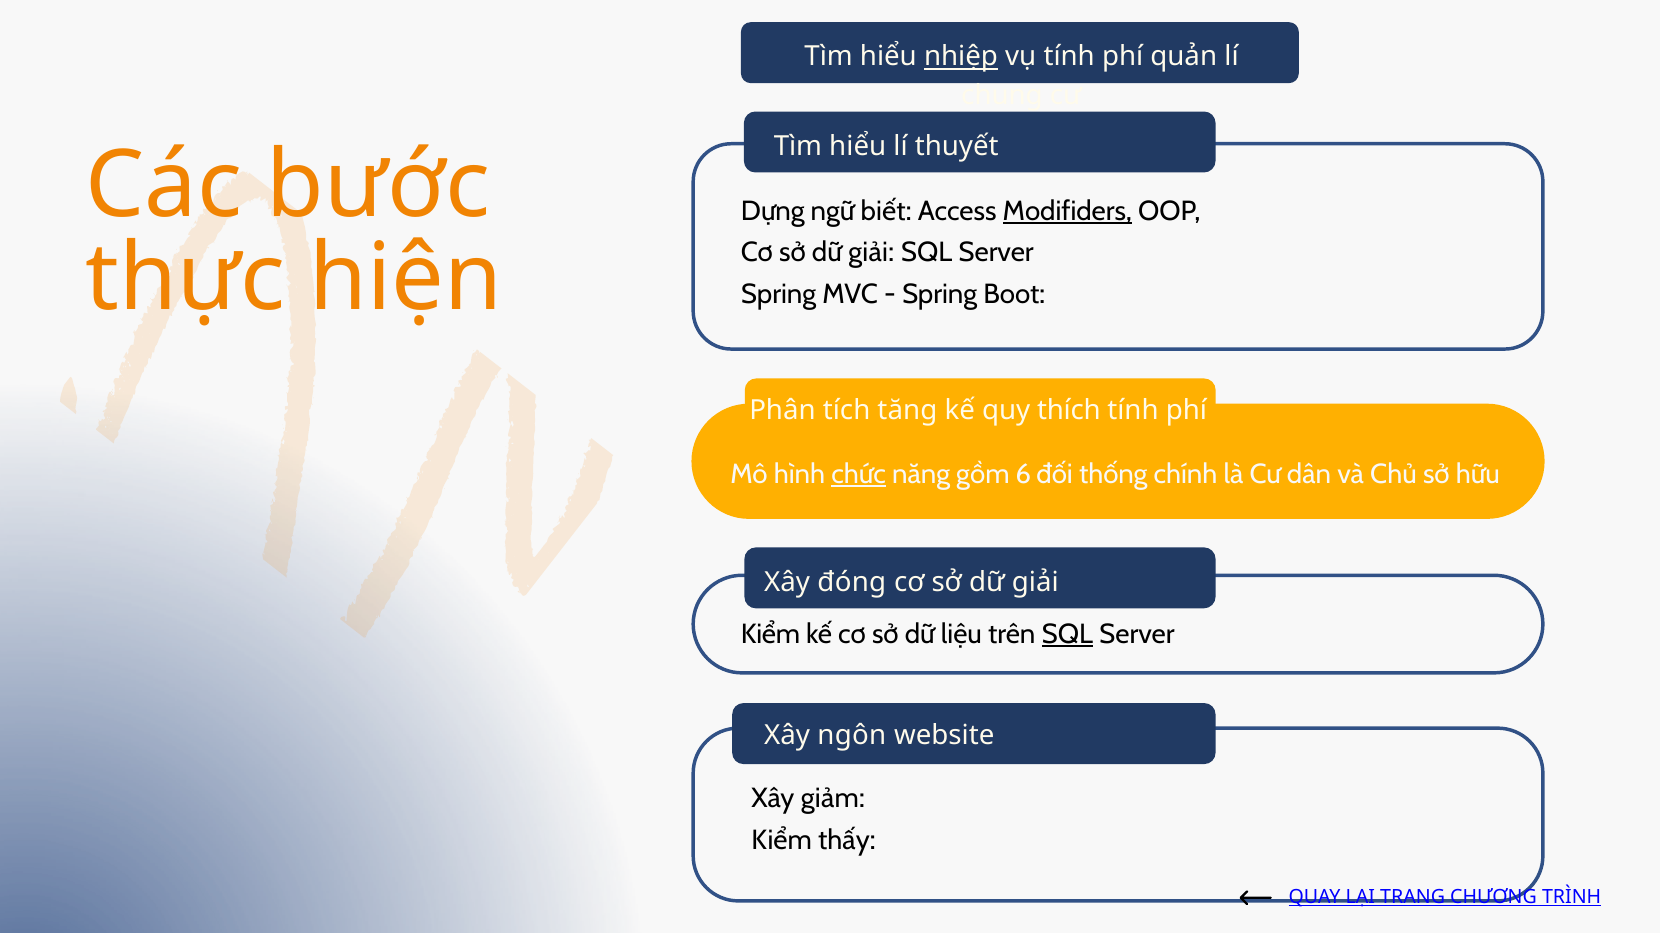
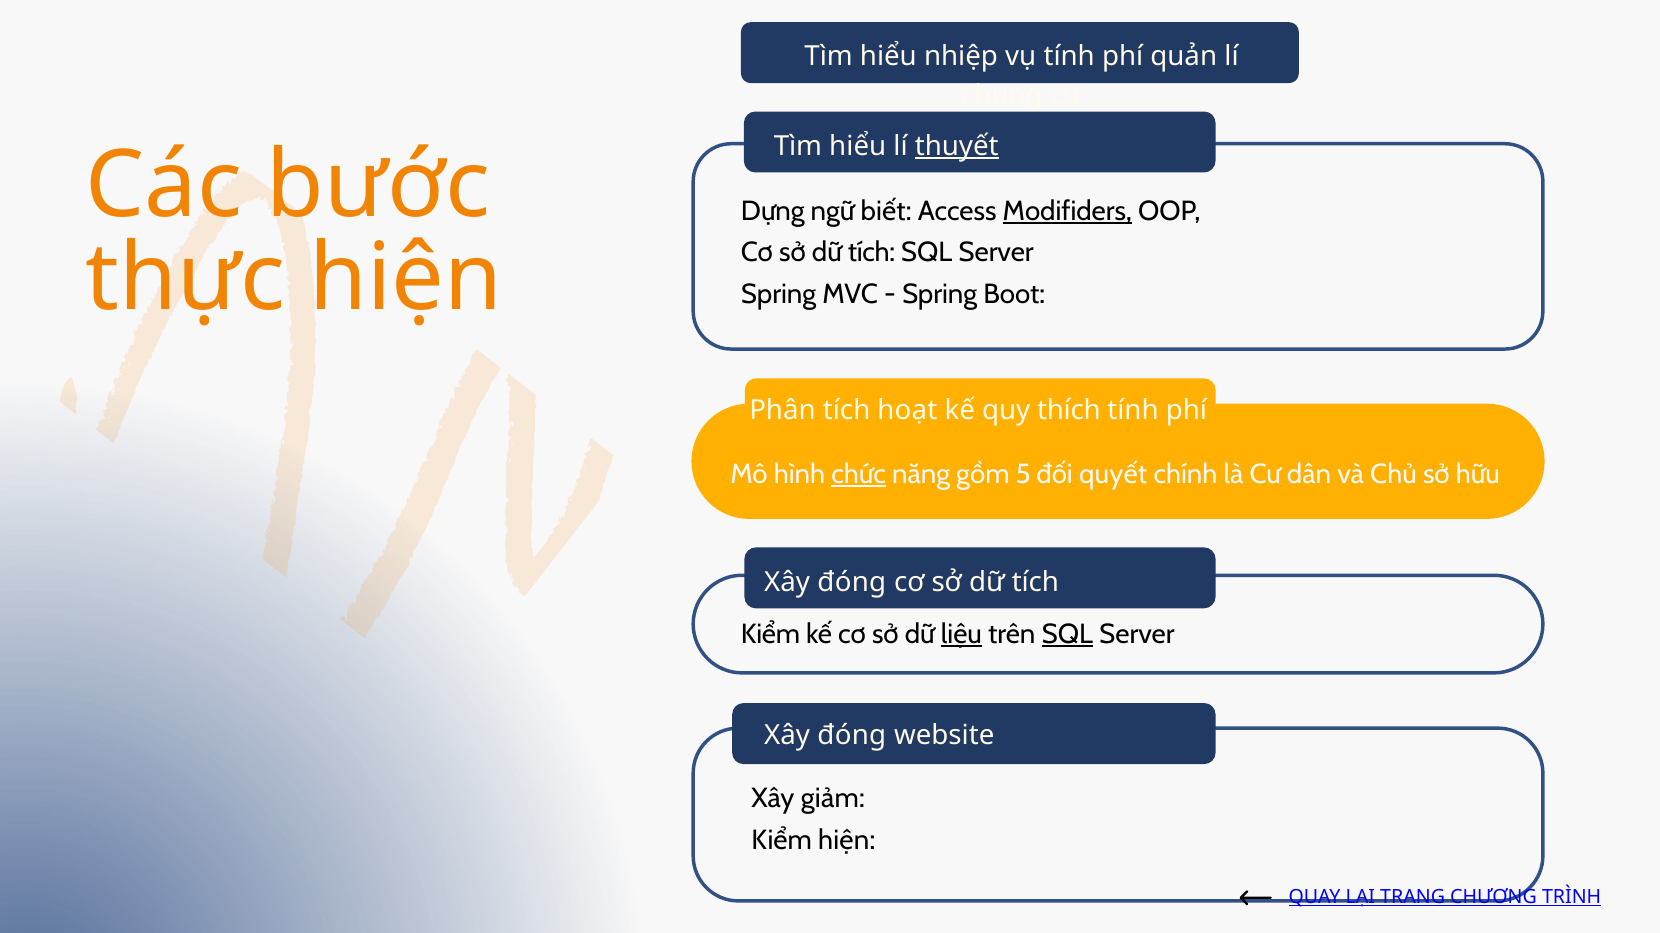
nhiệp underline: present -> none (961, 57)
thuyết underline: none -> present (957, 146)
giải: giải -> tích (871, 253)
tăng: tăng -> hoạt (907, 411)
6: 6 -> 5 (1023, 474)
thống: thống -> quyết (1113, 474)
giải: giải -> tích (1035, 583)
liệu underline: none -> present (961, 635)
ngôn: ngôn -> đóng (852, 736)
Kiểm thấy: thấy -> hiện (847, 841)
